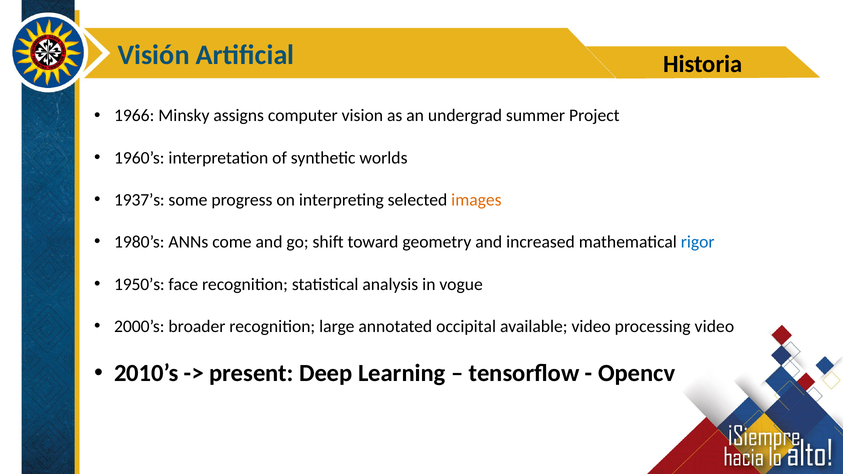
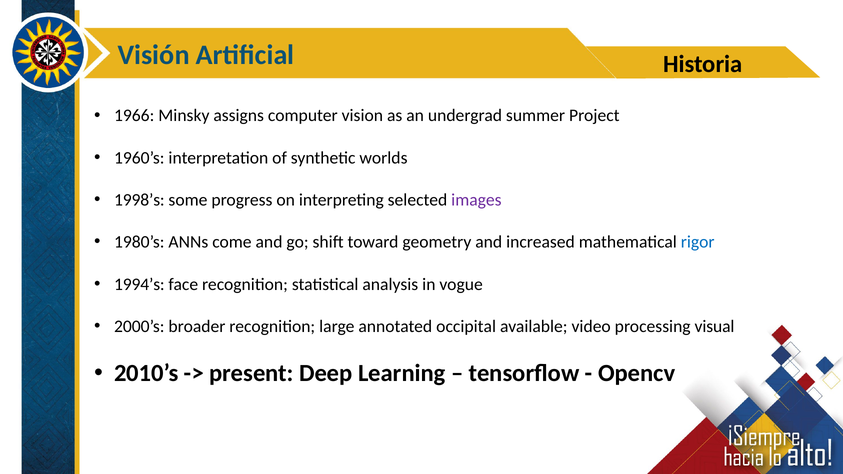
1937’s: 1937’s -> 1998’s (139, 200)
images colour: orange -> purple (476, 200)
1950’s: 1950’s -> 1994’s (139, 284)
processing video: video -> visual (715, 327)
